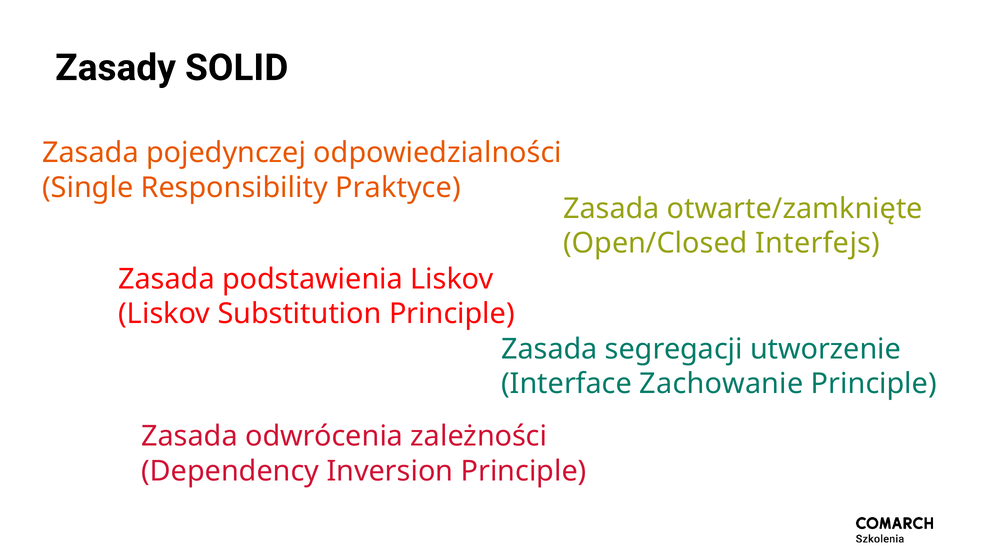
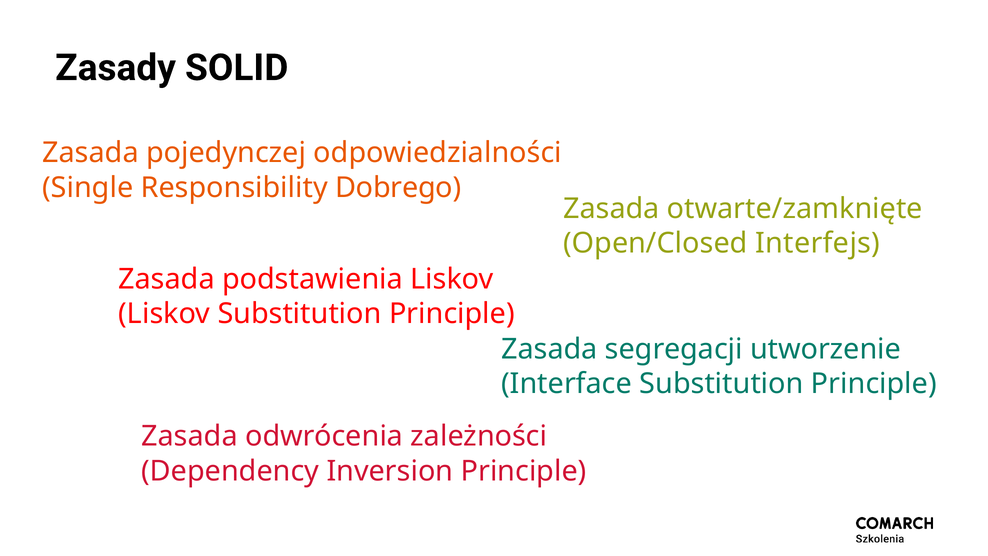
Praktyce: Praktyce -> Dobrego (398, 187)
Interface Zachowanie: Zachowanie -> Substitution (722, 384)
